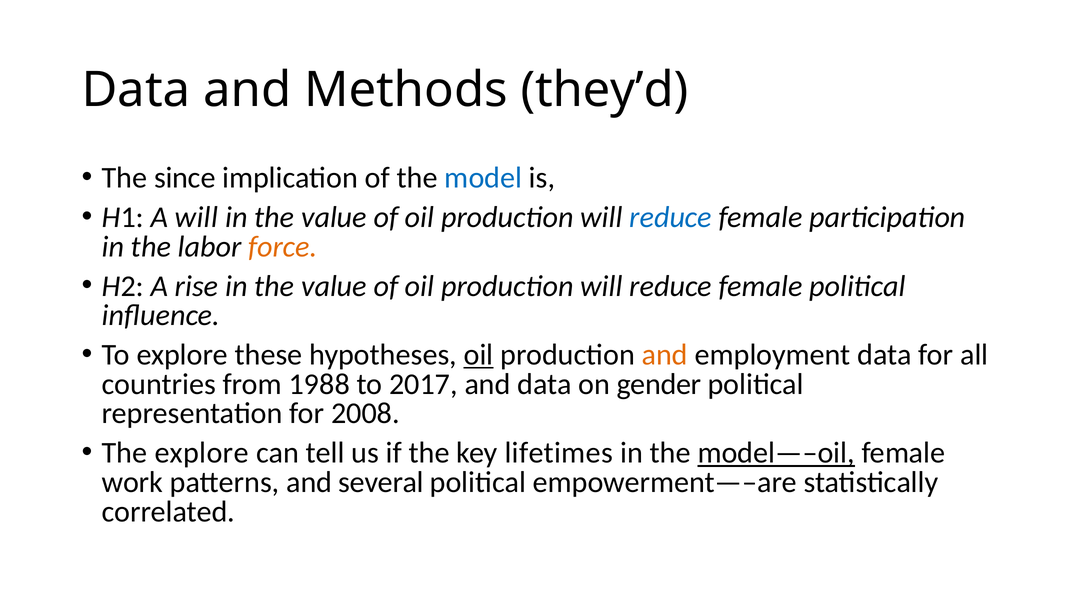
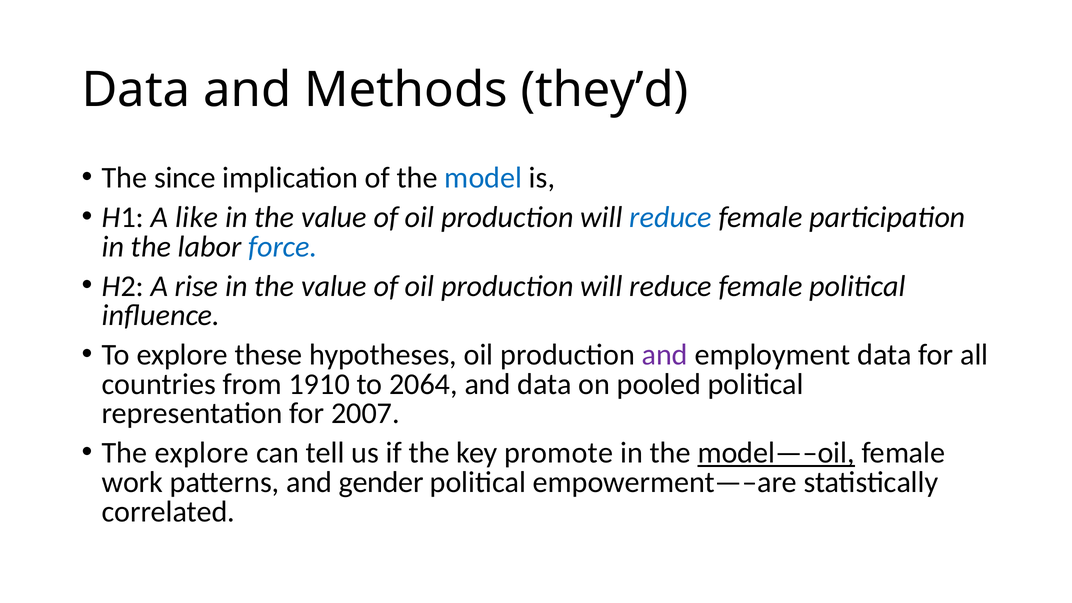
A will: will -> like (197, 217)
force colour: orange -> blue (283, 247)
oil underline: present -> none (479, 355)
and colour: orange -> purple (665, 355)
1988: 1988 -> 1910 (319, 384)
2017: 2017 -> 2064 (423, 384)
gender: gender -> pooled (659, 384)
2008: 2008 -> 2007 (366, 414)
lifetimes: lifetimes -> promote (559, 453)
several: several -> gender (381, 482)
